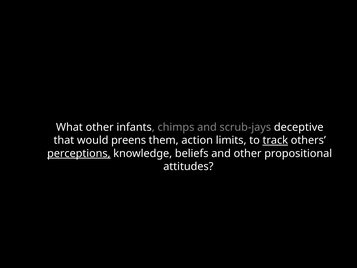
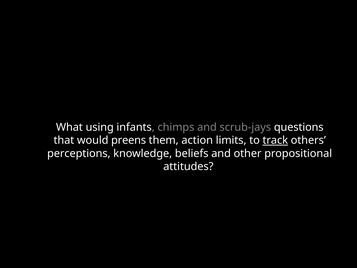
What other: other -> using (100, 127)
deceptive: deceptive -> questions (299, 127)
perceptions underline: present -> none (79, 153)
